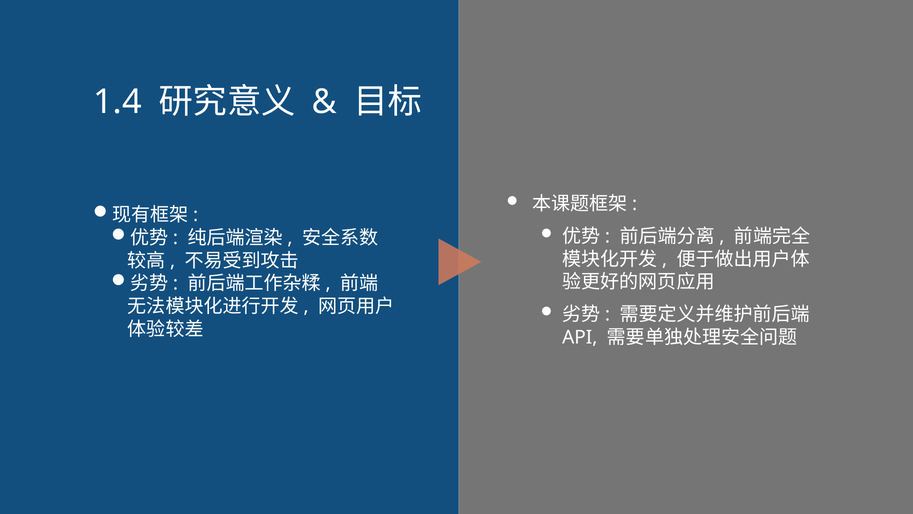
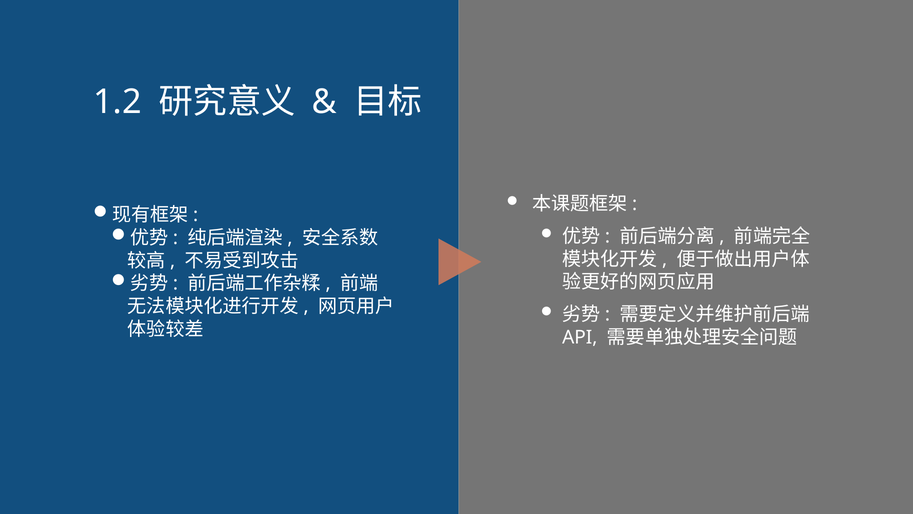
1.4: 1.4 -> 1.2 (117, 102)
